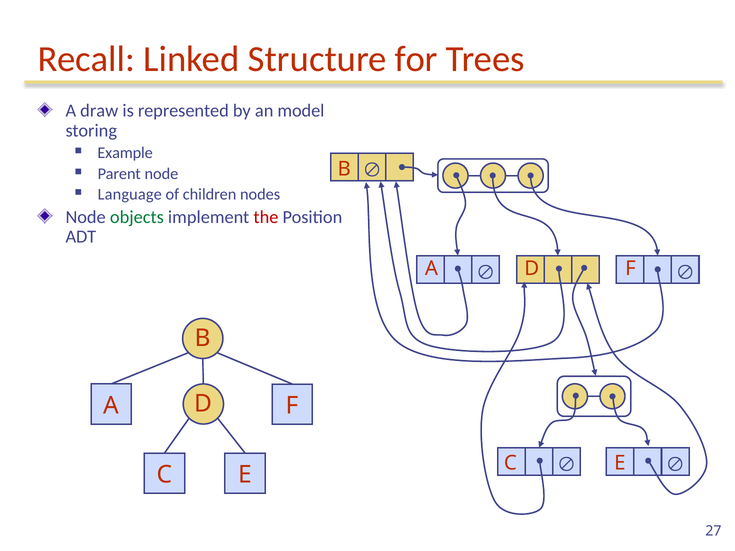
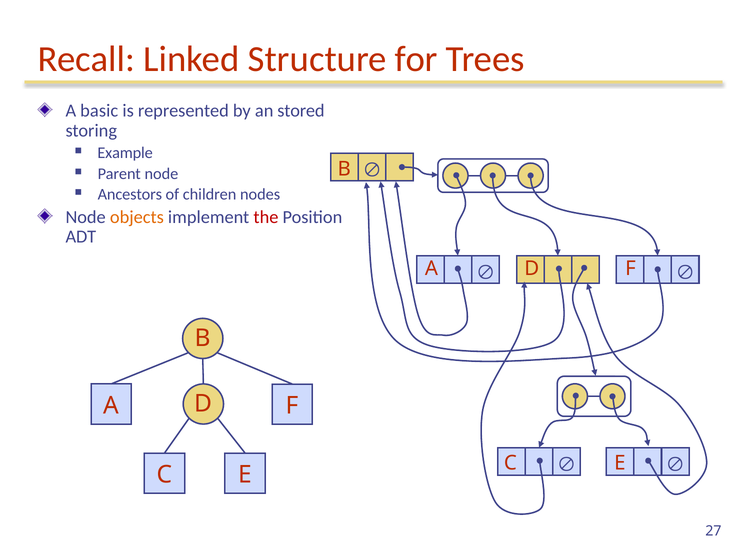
draw: draw -> basic (99, 111)
model: model -> stored (301, 111)
Language: Language -> Ancestors (130, 195)
objects colour: green -> orange (137, 217)
